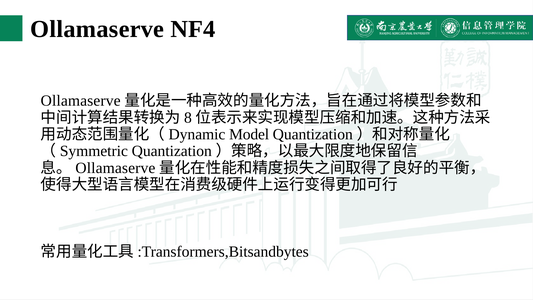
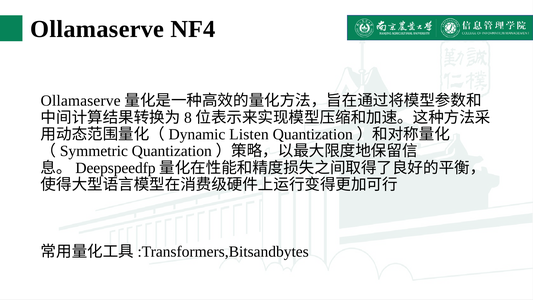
Model: Model -> Listen (249, 134)
Ollamaserve: Ollamaserve -> Deepspeedfp (115, 168)
